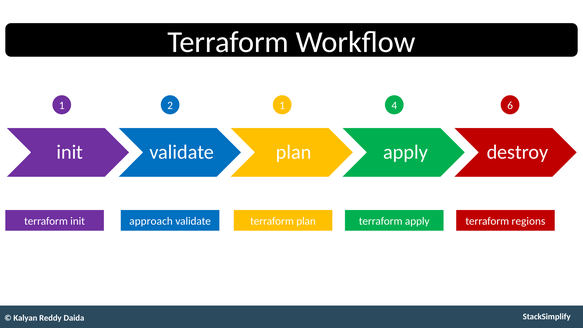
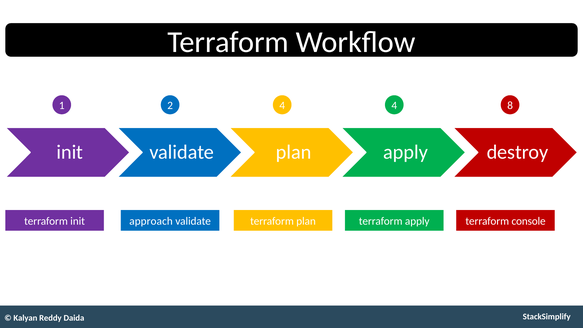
2 1: 1 -> 4 (282, 106)
6: 6 -> 8 (510, 106)
regions: regions -> console (529, 221)
